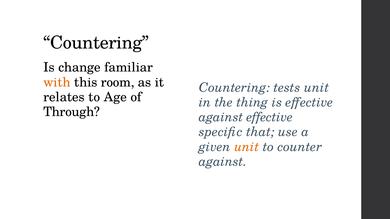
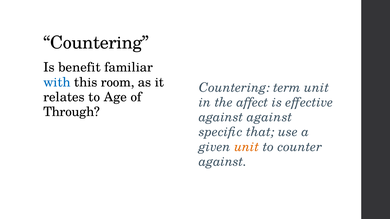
change: change -> benefit (79, 68)
with colour: orange -> blue (57, 82)
tests: tests -> term (287, 88)
thing: thing -> affect (252, 103)
against effective: effective -> against (270, 117)
